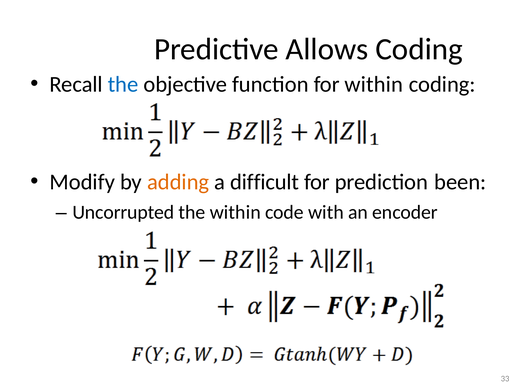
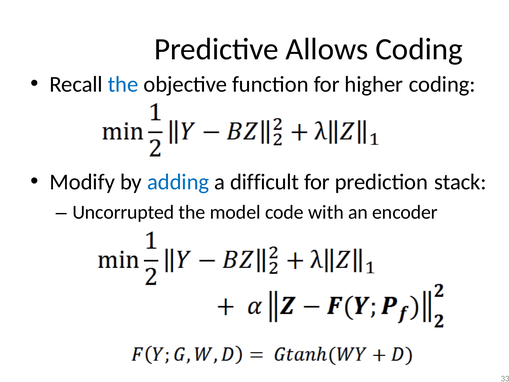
for within: within -> higher (374, 84)
adding colour: orange -> blue (178, 182)
been: been -> stack (460, 182)
the within: within -> model (235, 212)
